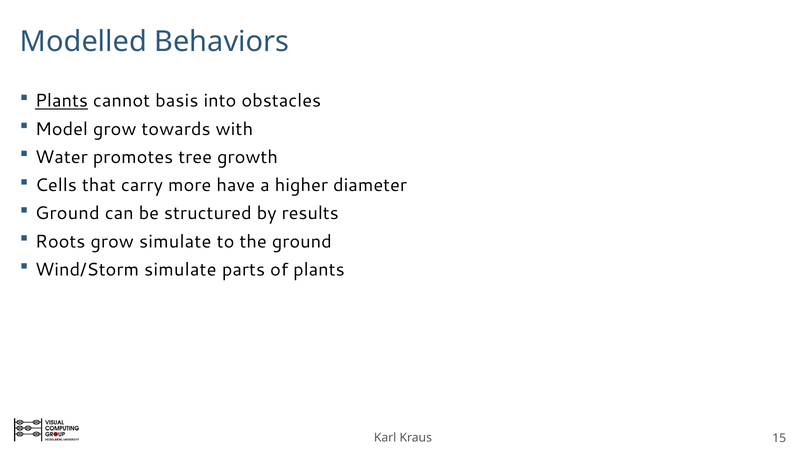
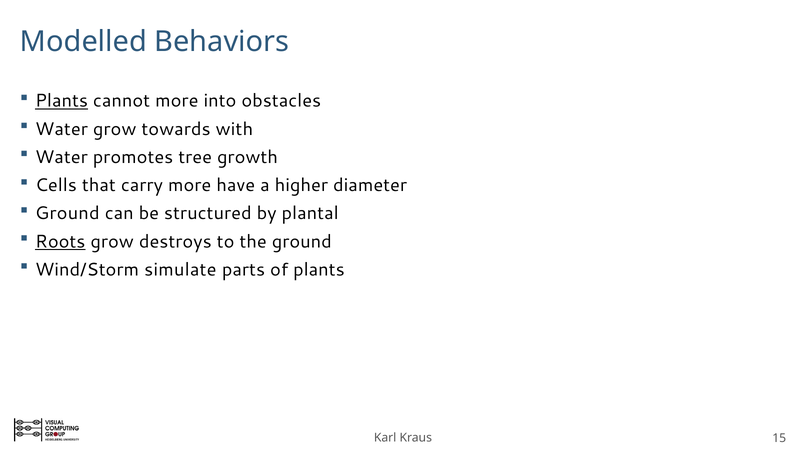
cannot basis: basis -> more (177, 101)
Model: Model -> Water (62, 129)
results: results -> plantal (310, 214)
Roots underline: none -> present (60, 242)
grow simulate: simulate -> destroys (175, 242)
